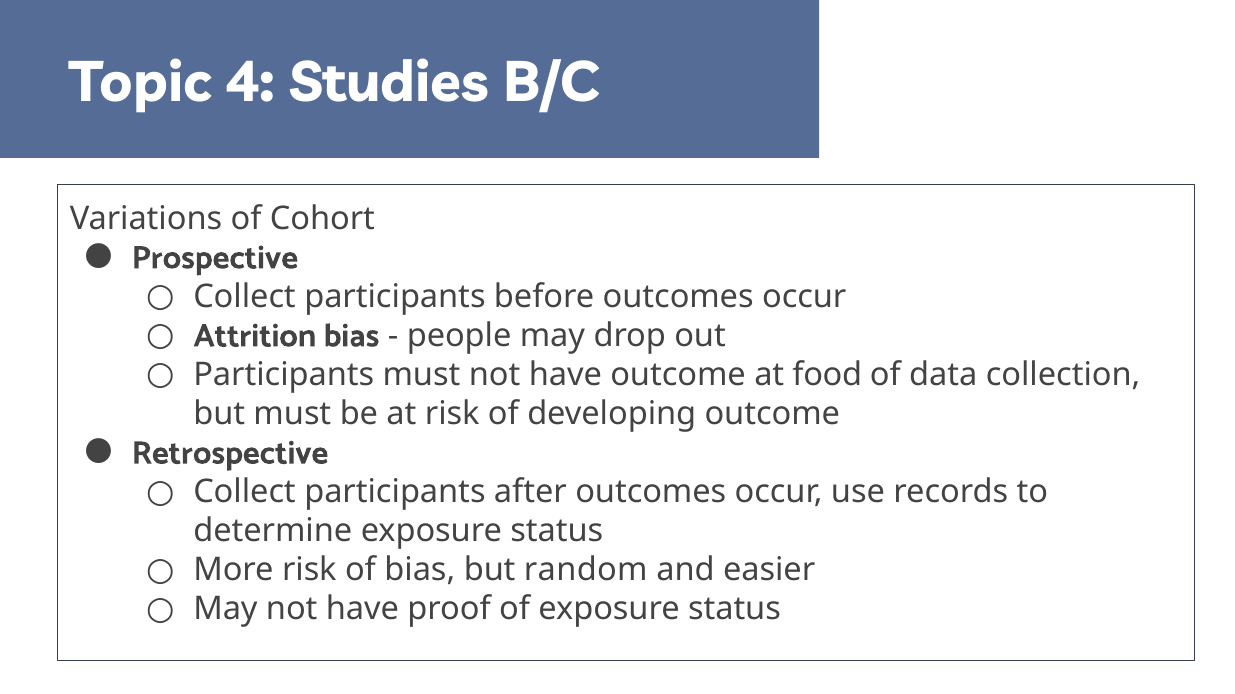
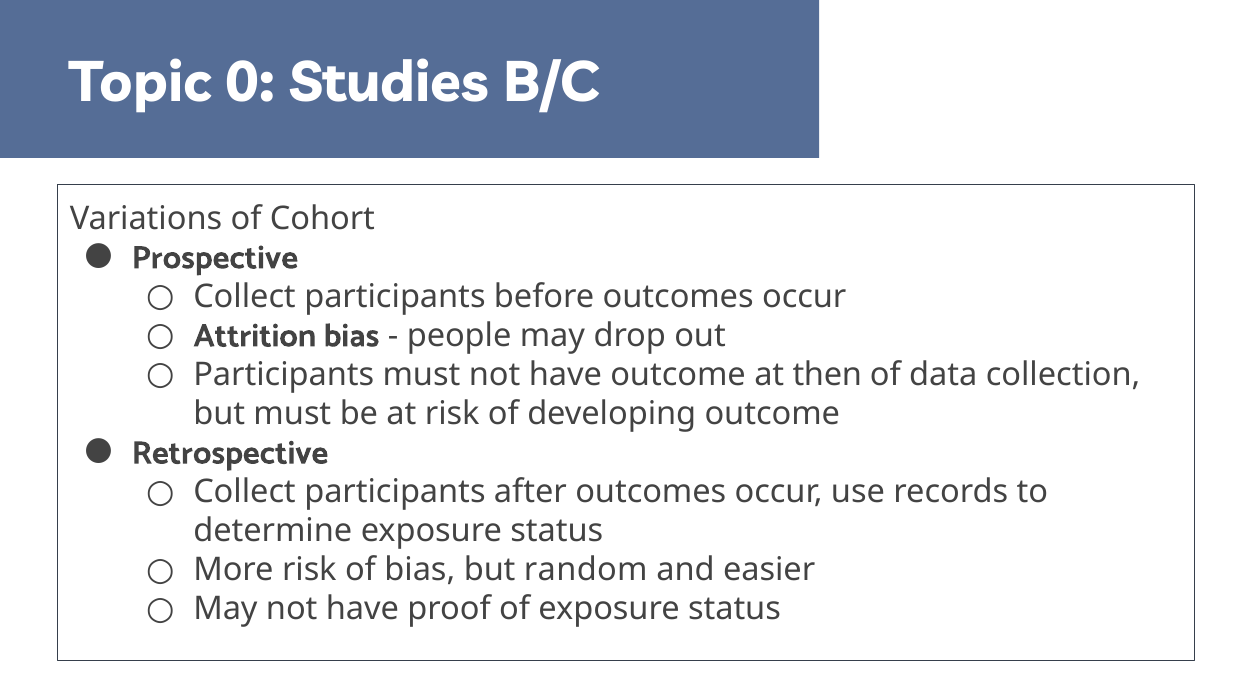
4: 4 -> 0 (250, 83)
food: food -> then (827, 375)
